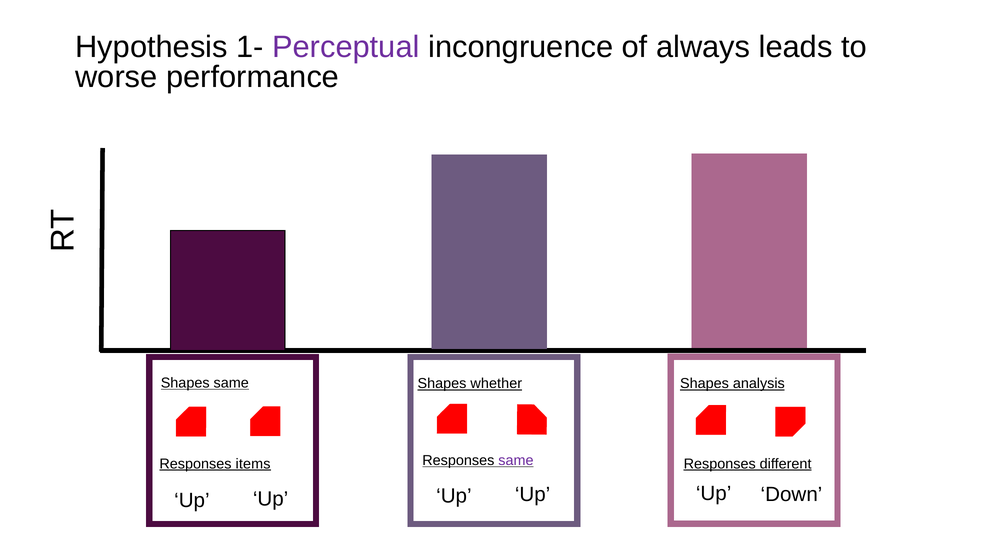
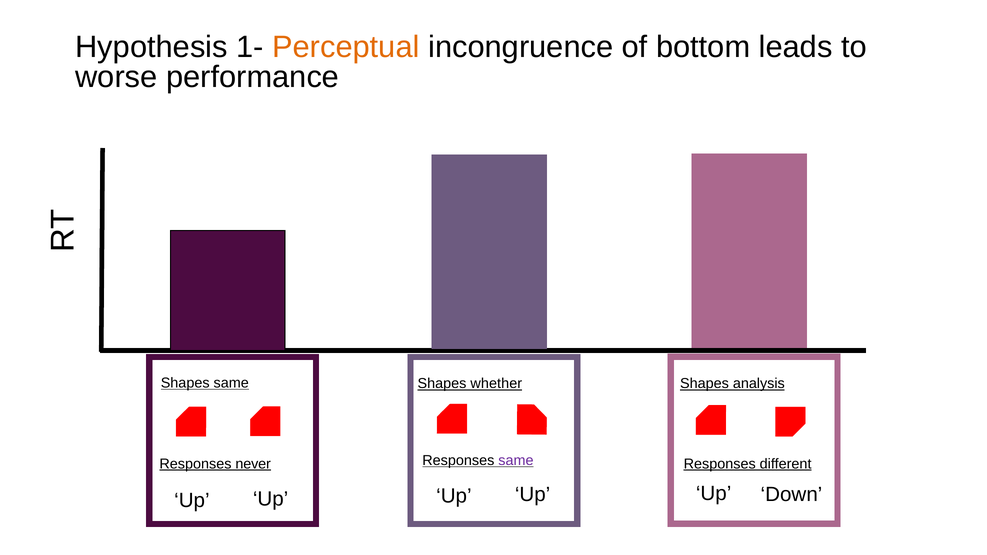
Perceptual colour: purple -> orange (346, 47)
always: always -> bottom (703, 47)
items: items -> never (253, 464)
